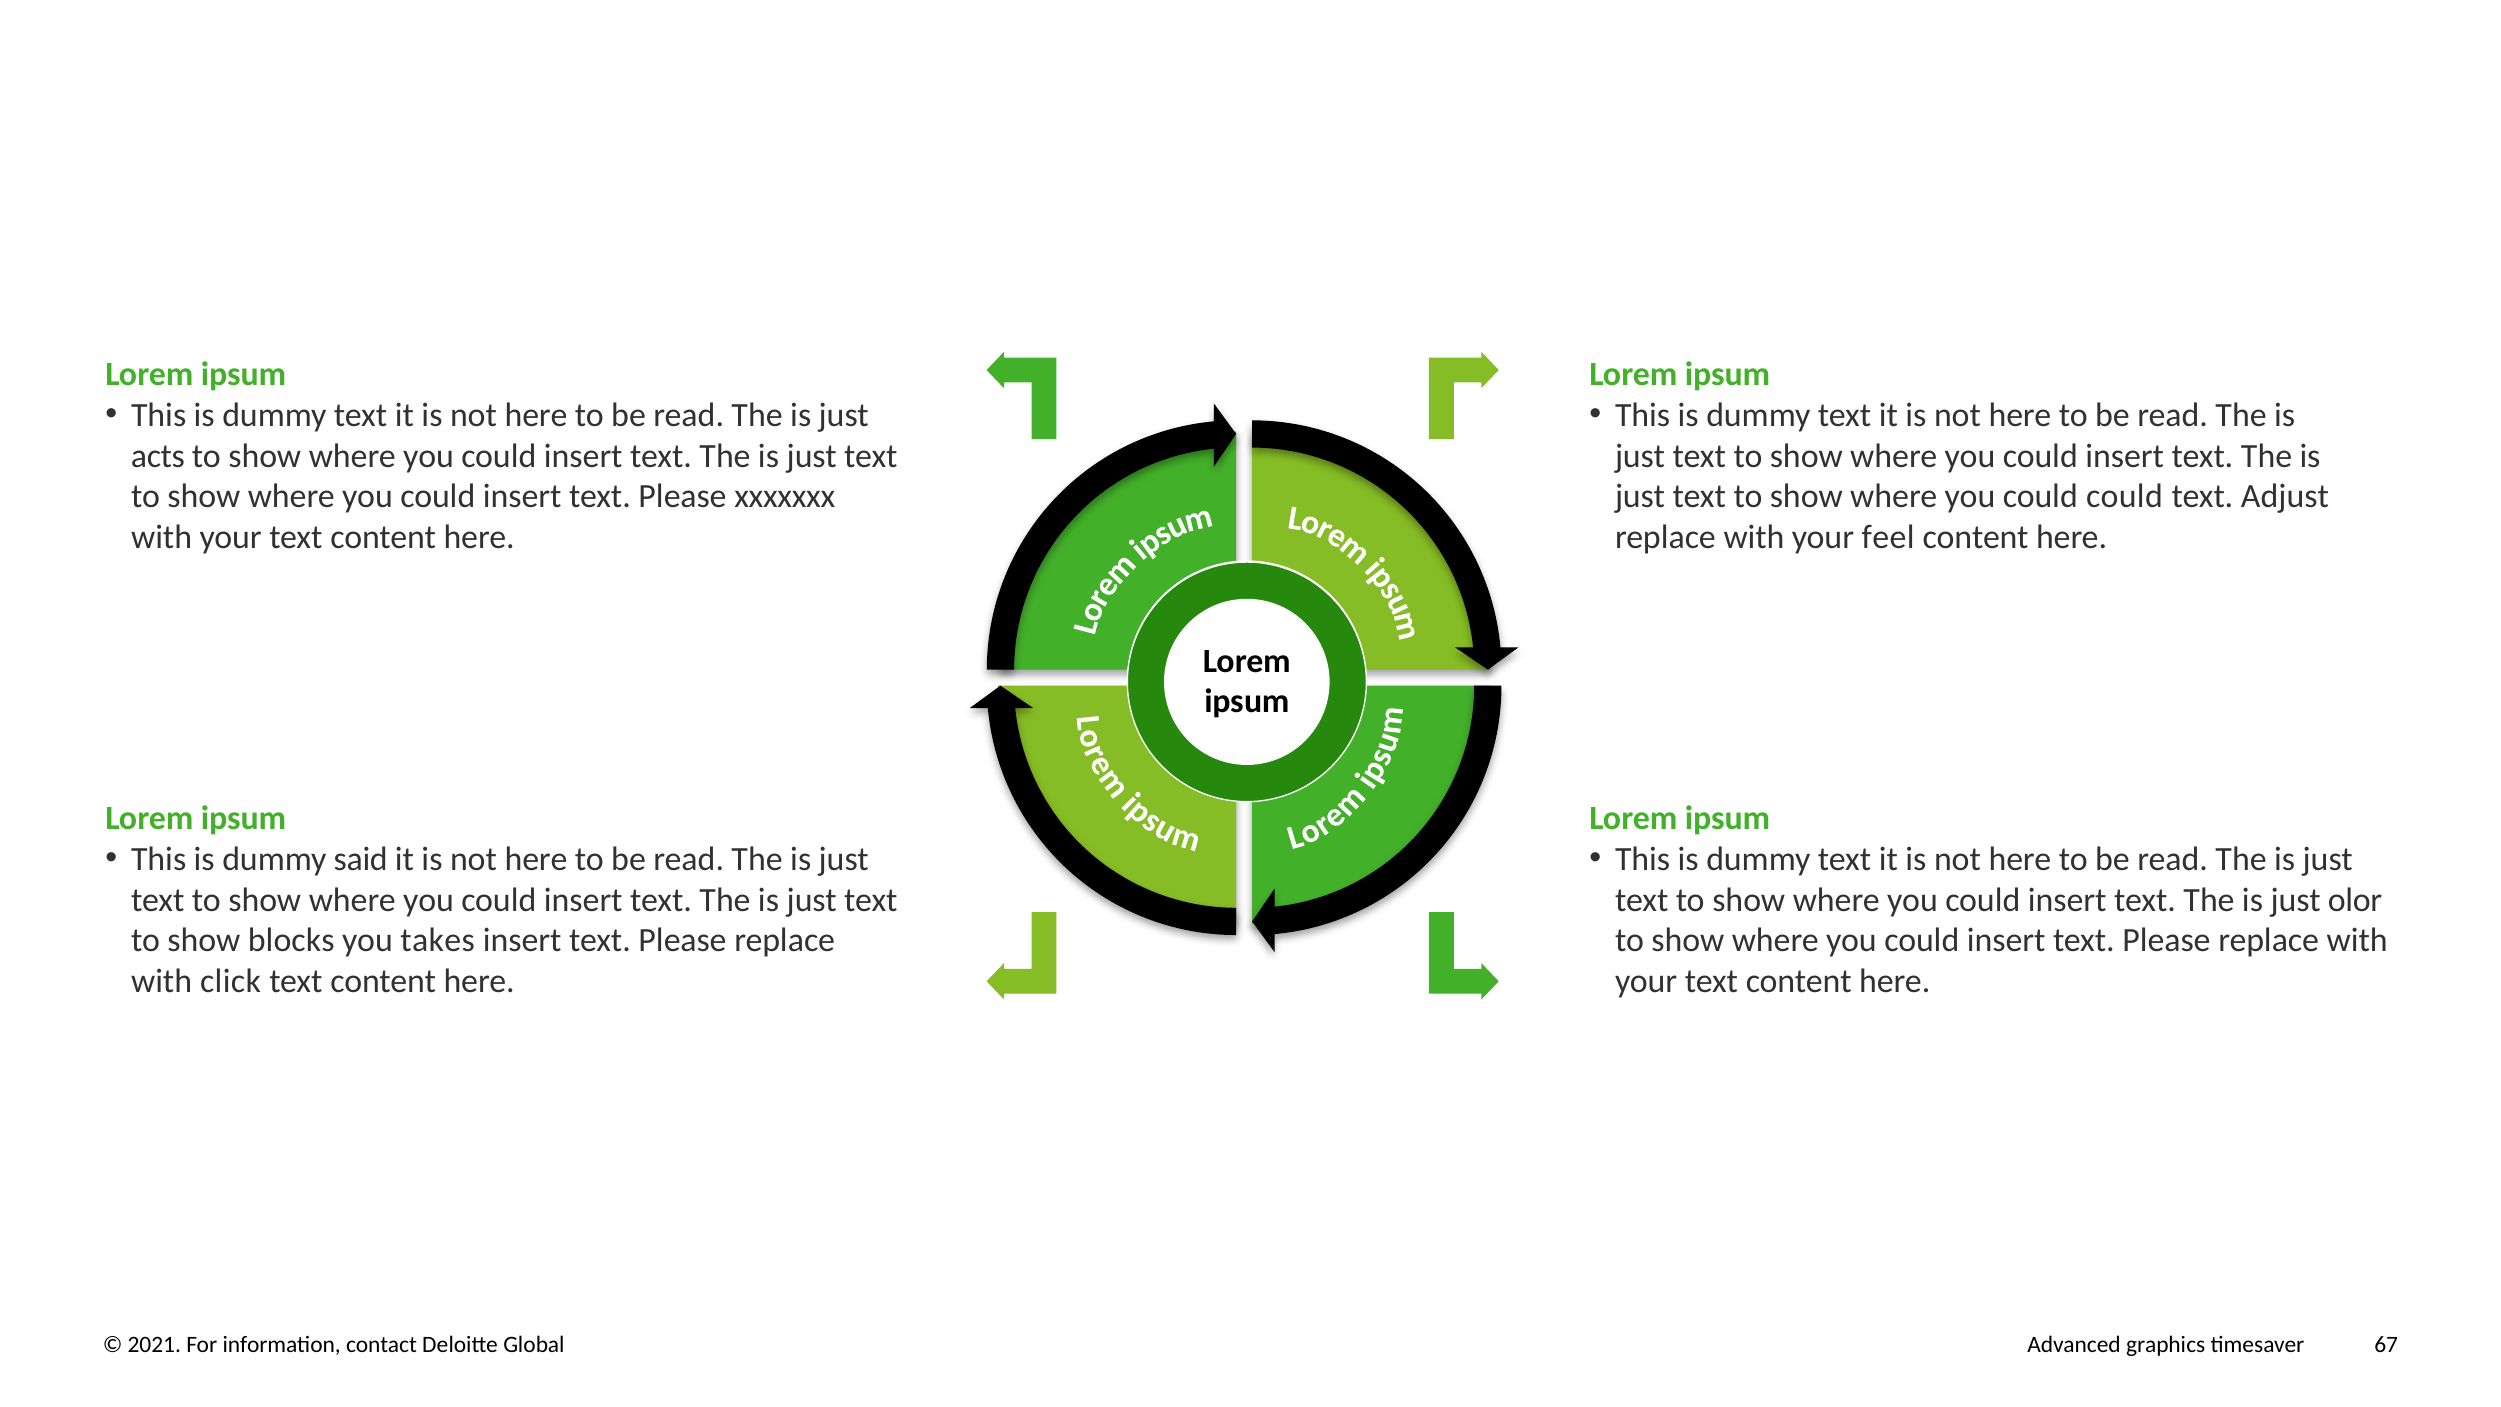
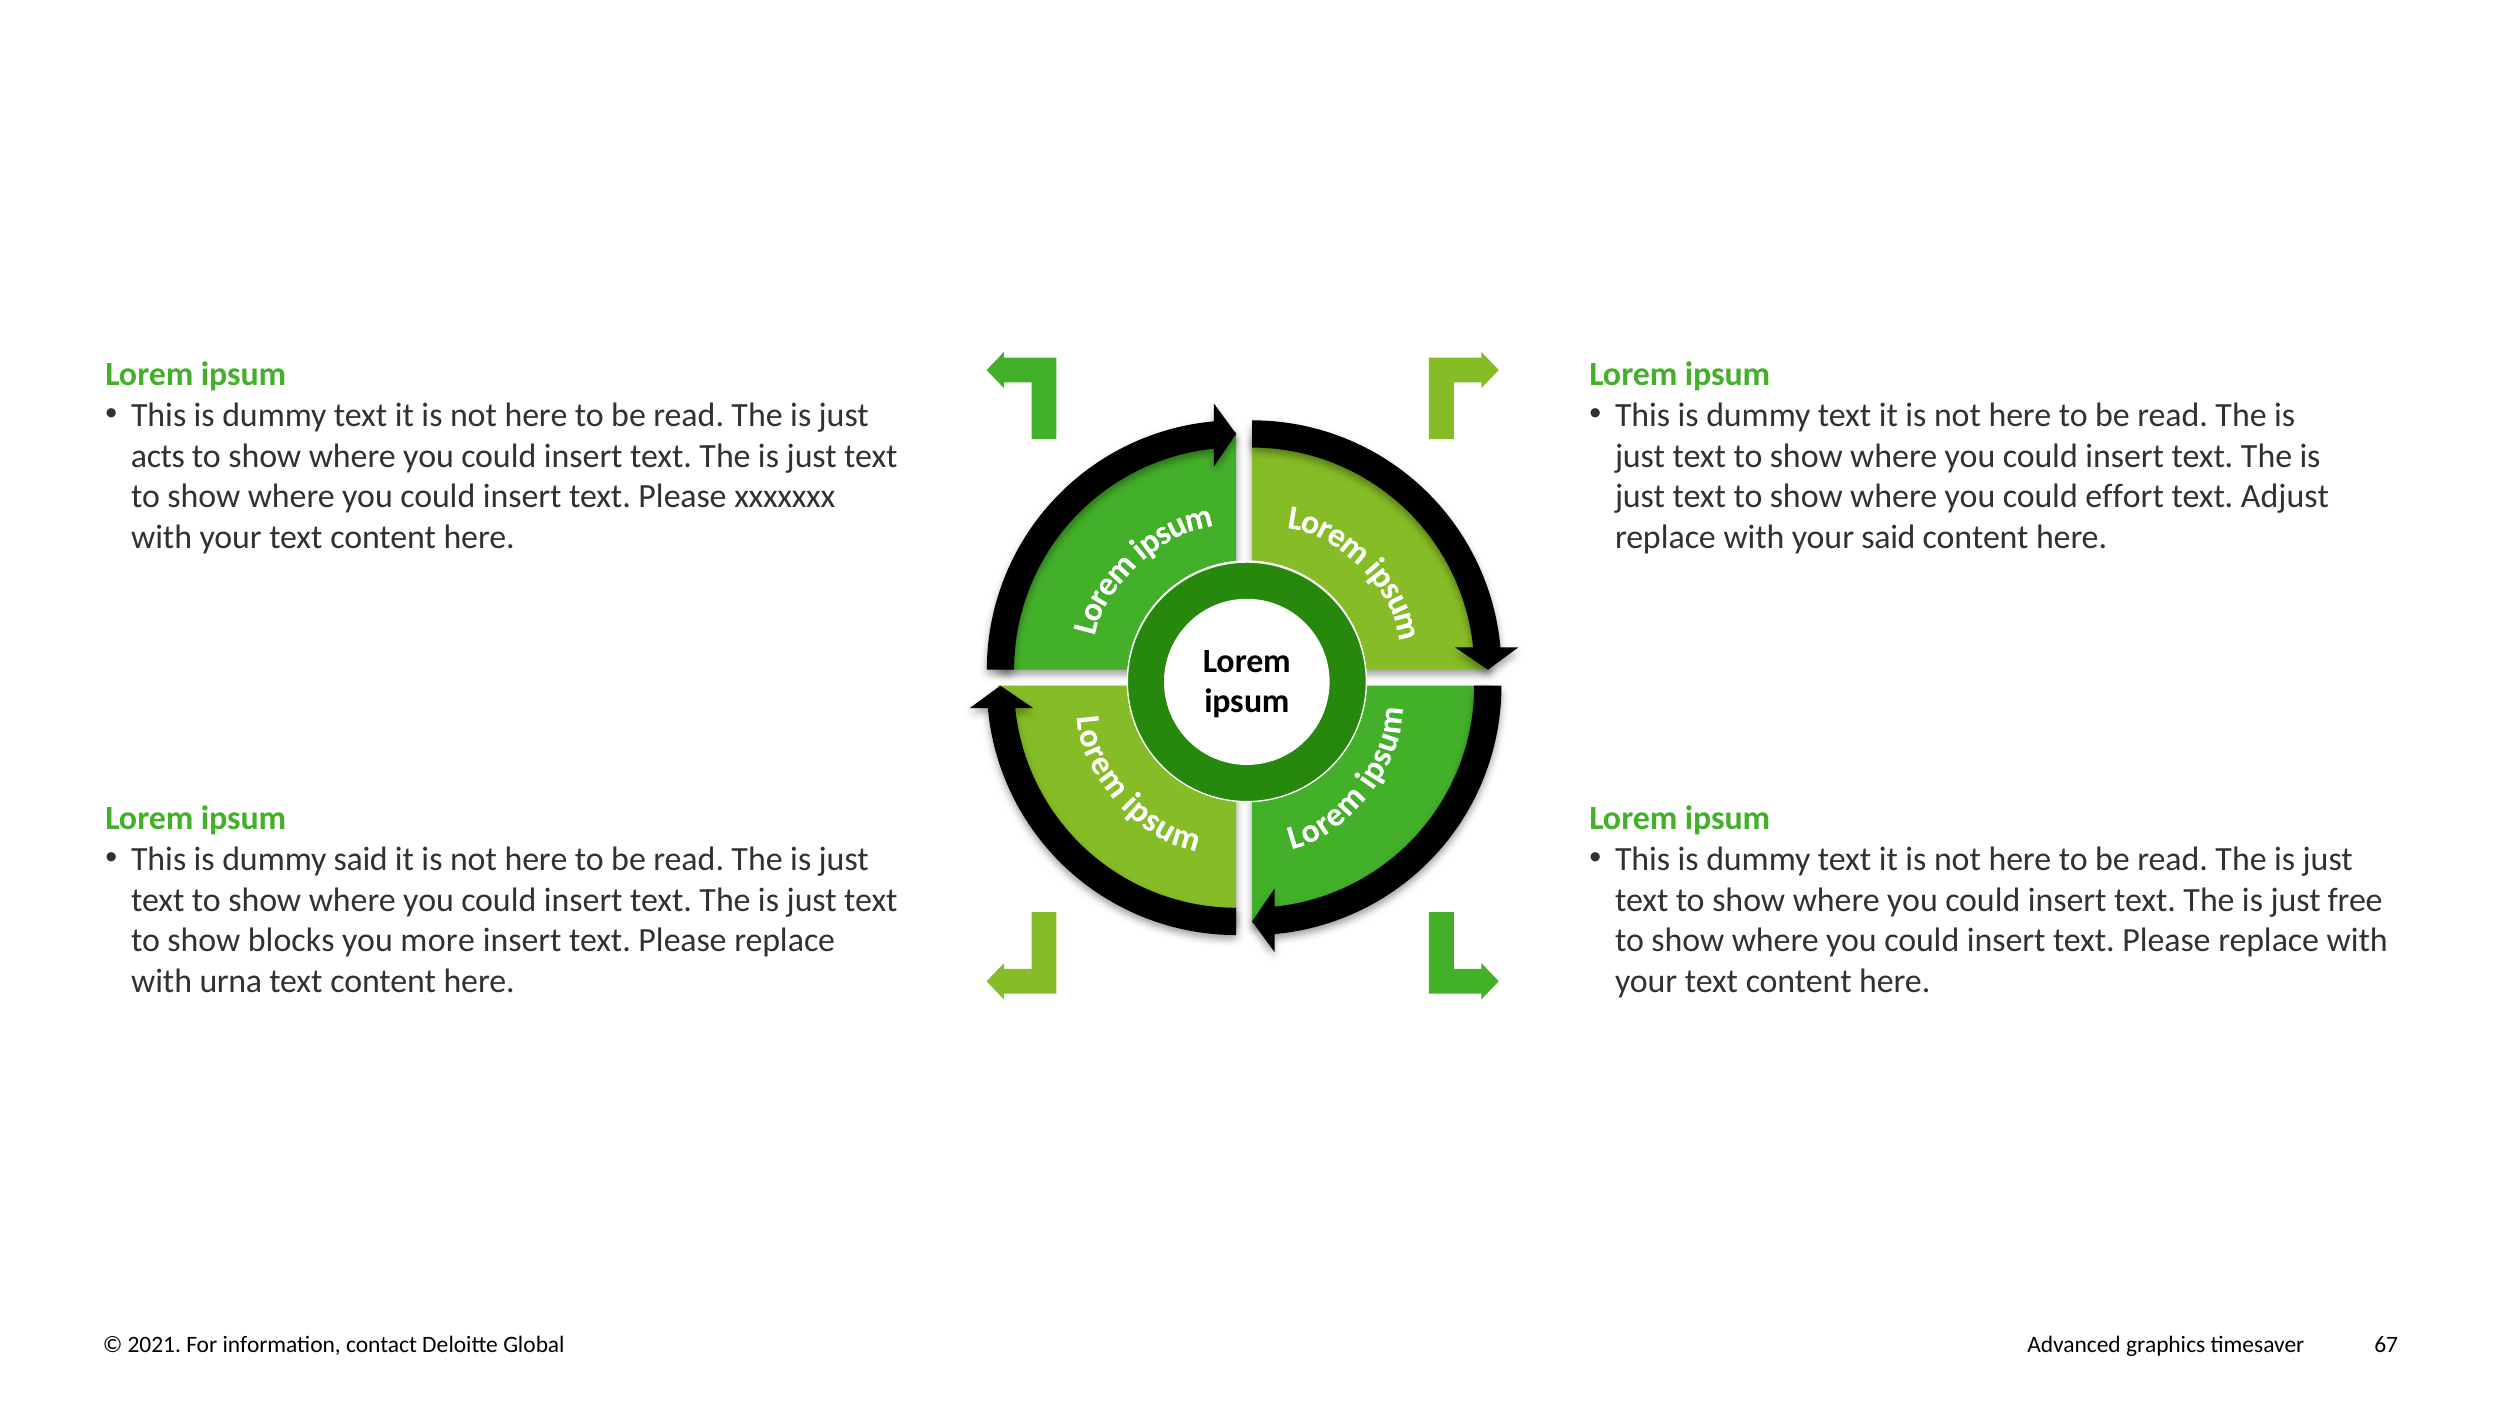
could could: could -> effort (2125, 497)
your feel: feel -> said (1888, 537)
olor: olor -> free (2355, 900)
takes: takes -> more (438, 941)
click: click -> urna (231, 981)
